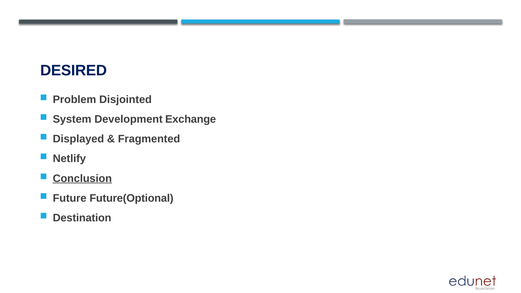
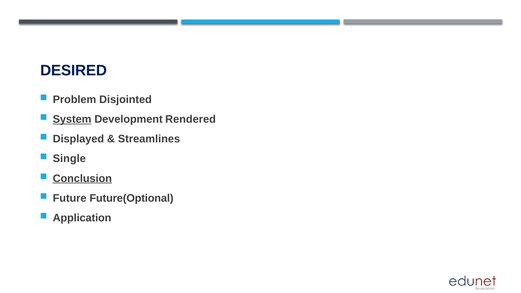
System underline: none -> present (72, 119)
Exchange: Exchange -> Rendered (191, 119)
Fragmented: Fragmented -> Streamlines (149, 139)
Netlify: Netlify -> Single (69, 159)
Destination: Destination -> Application (82, 218)
